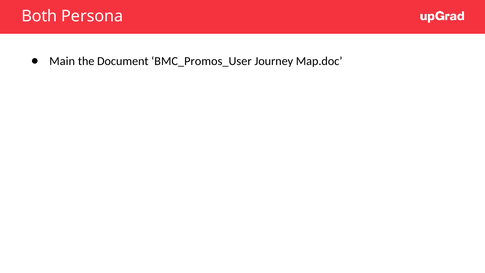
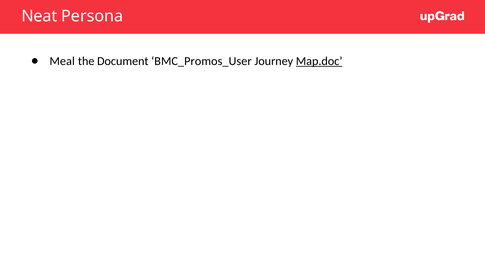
Both: Both -> Neat (39, 16)
Main: Main -> Meal (62, 61)
Map.doc underline: none -> present (319, 61)
